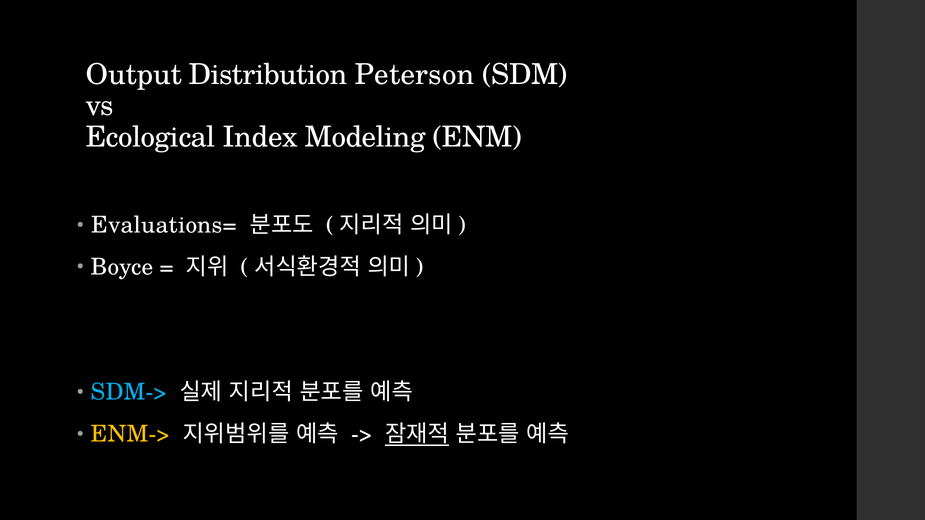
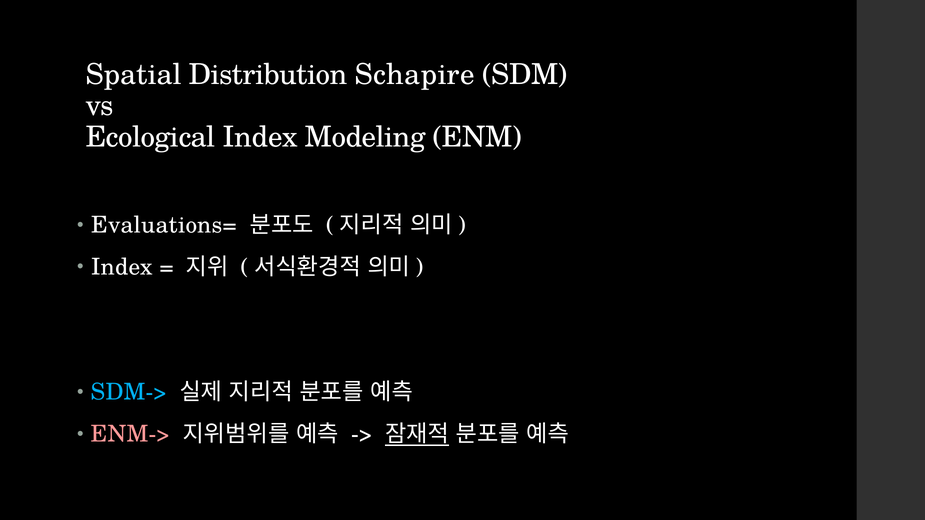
Output: Output -> Spatial (134, 75)
Peterson: Peterson -> Schapire (415, 75)
Boyce: Boyce -> Index (122, 267)
ENM-> colour: yellow -> pink (131, 434)
